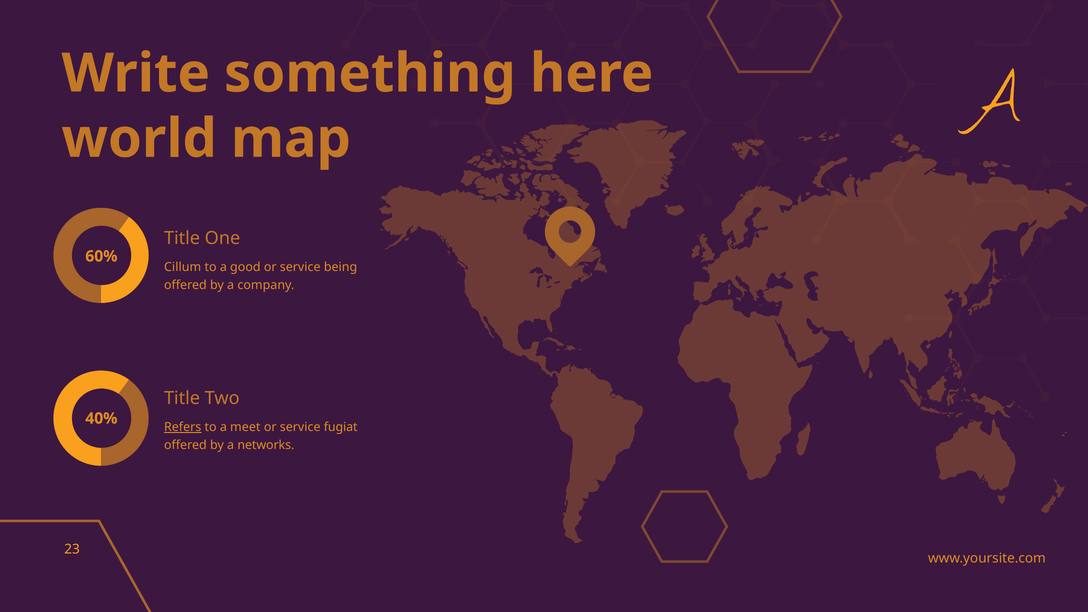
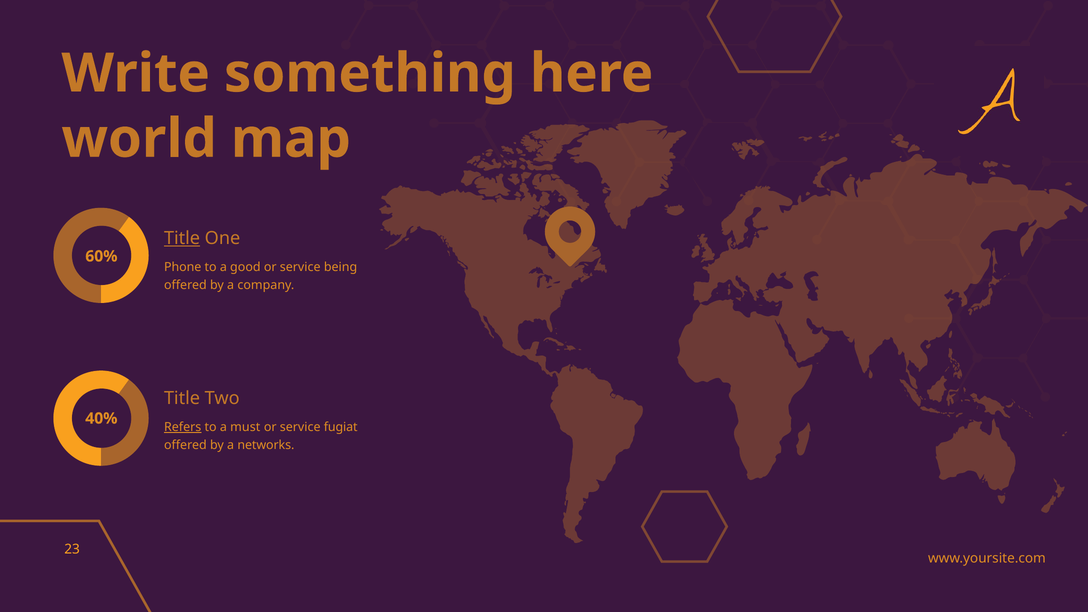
Title underline: none -> present (182, 238)
Cillum: Cillum -> Phone (183, 267)
meet: meet -> must (245, 427)
